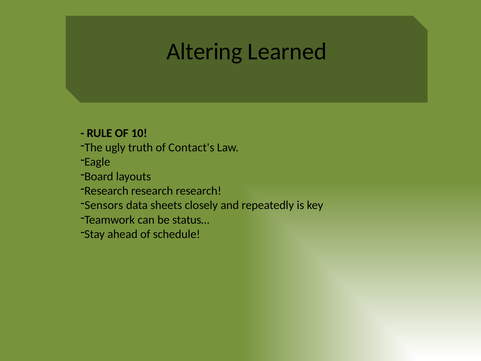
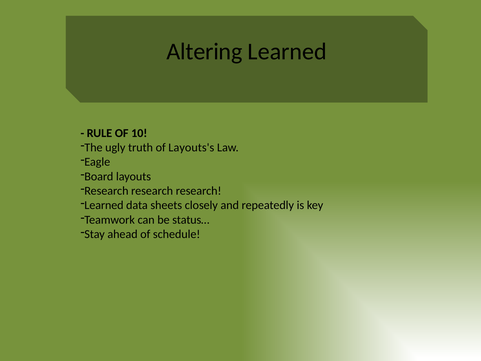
Contact's: Contact's -> Layouts's (191, 147)
Sensors: Sensors -> Learned (104, 205)
